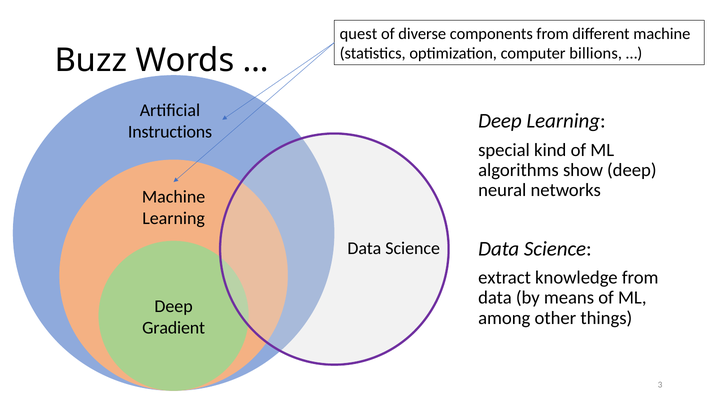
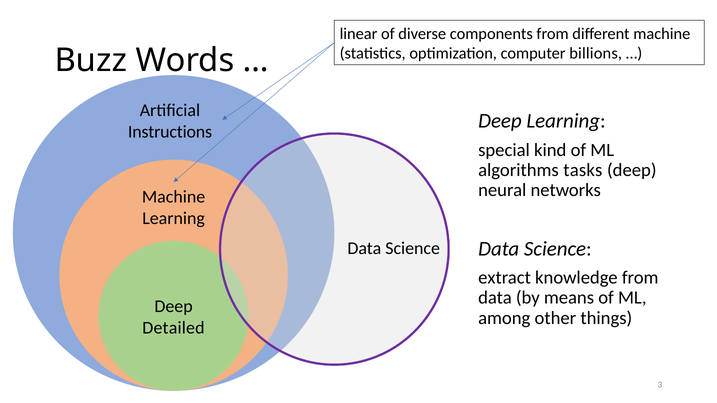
quest: quest -> linear (359, 34)
show: show -> tasks (583, 170)
Gradient: Gradient -> Detailed (173, 328)
